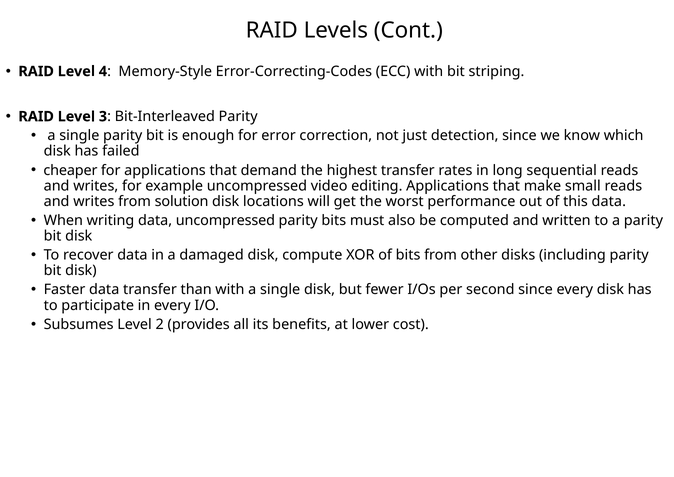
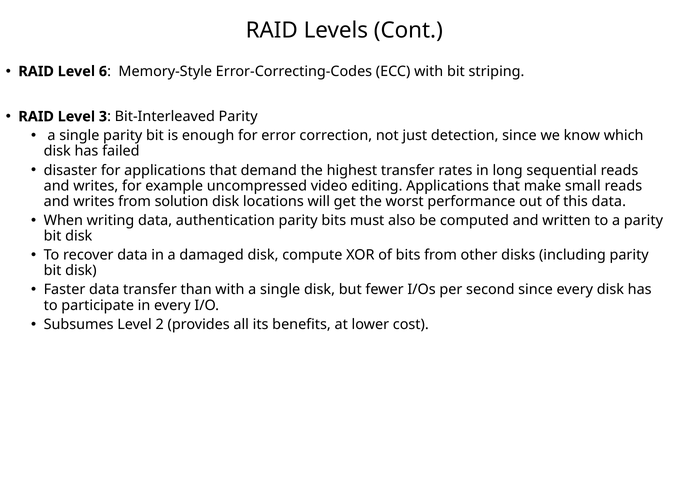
4: 4 -> 6 (103, 71)
cheaper: cheaper -> disaster (70, 170)
data uncompressed: uncompressed -> authentication (225, 220)
